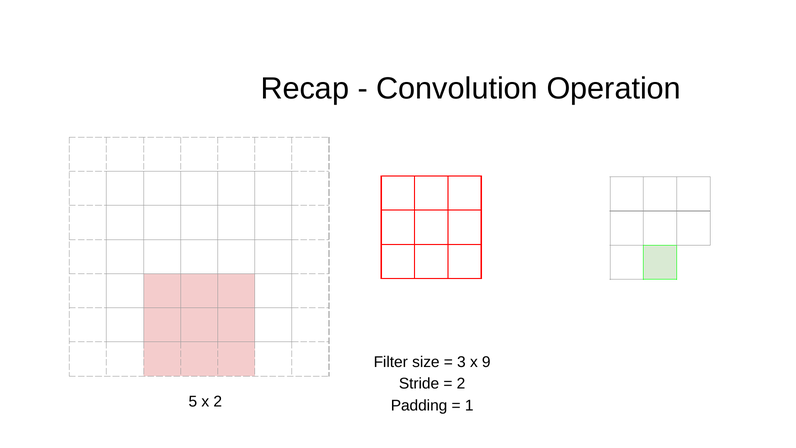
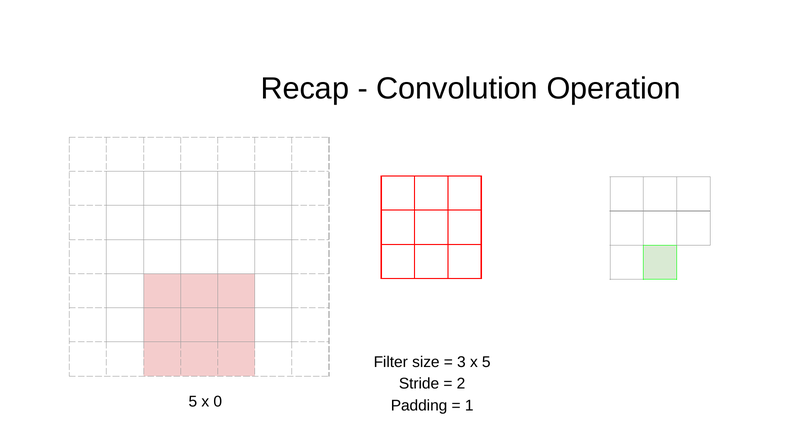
x 9: 9 -> 5 (486, 362)
x 2: 2 -> 0 (218, 401)
